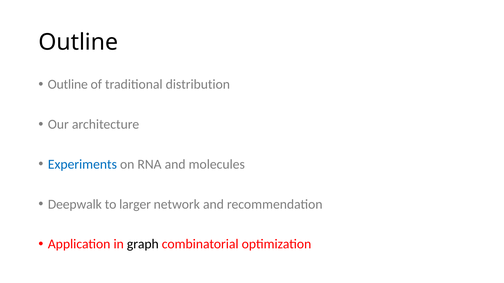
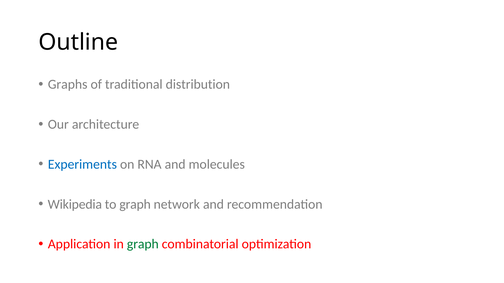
Outline: Outline -> Graphs (68, 85)
Deepwalk: Deepwalk -> Wikipedia (75, 205)
to larger: larger -> graph (135, 205)
graph colour: black -> green (143, 245)
